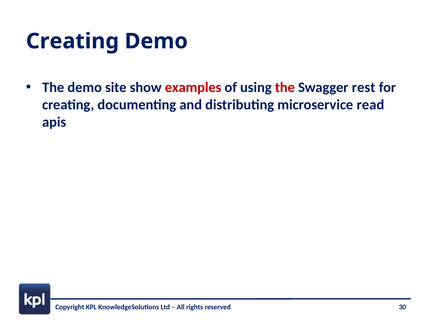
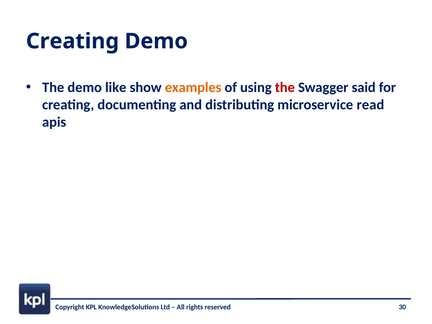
site: site -> like (116, 87)
examples colour: red -> orange (193, 87)
rest: rest -> said (364, 87)
